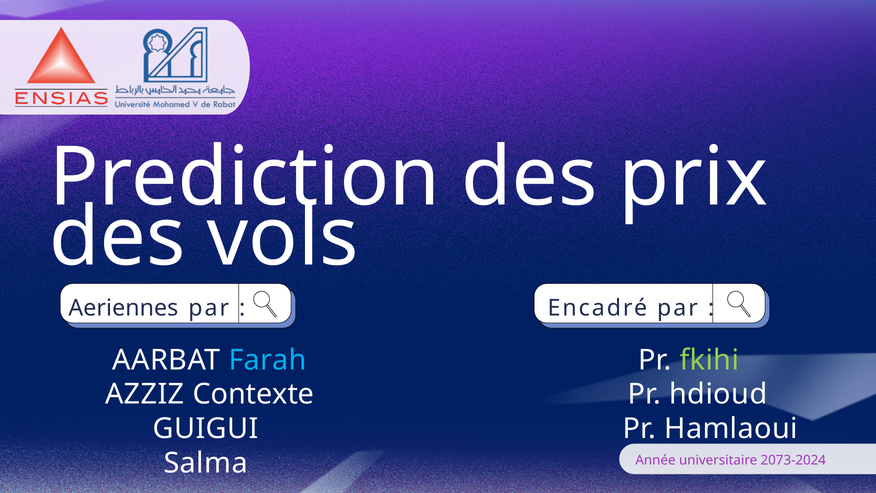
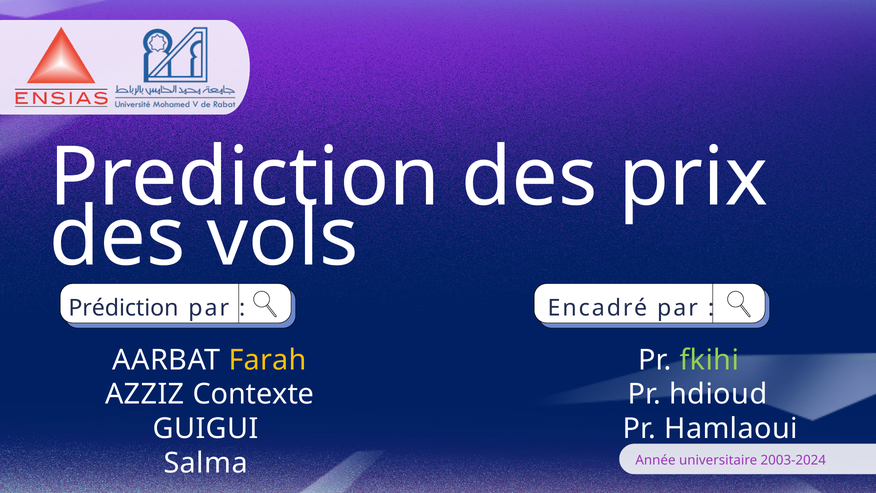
Aeriennes: Aeriennes -> Prédiction (123, 308)
Farah colour: light blue -> yellow (268, 360)
2073-2024: 2073-2024 -> 2003-2024 (793, 460)
